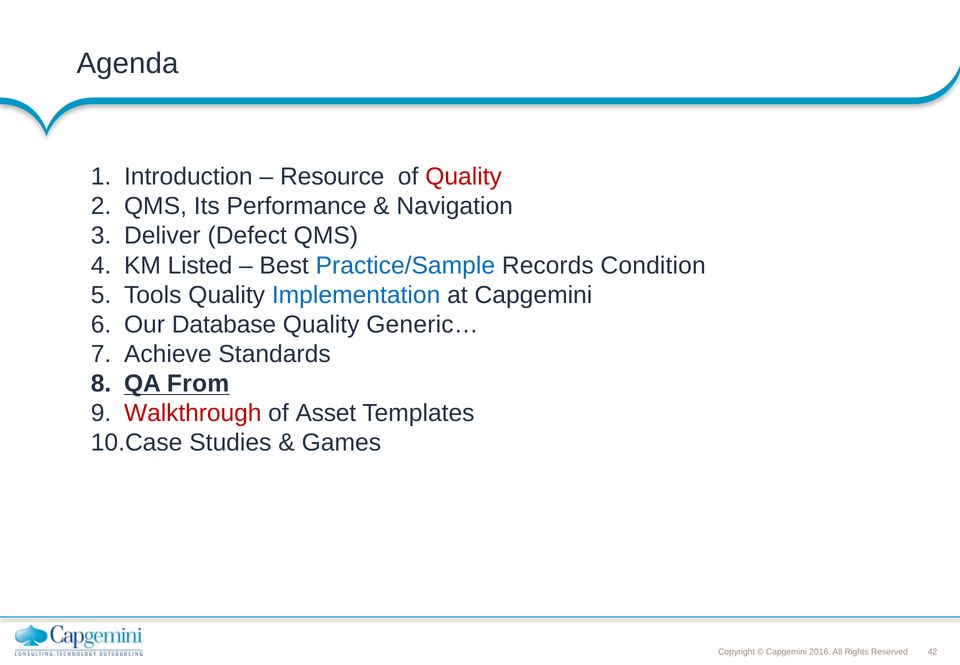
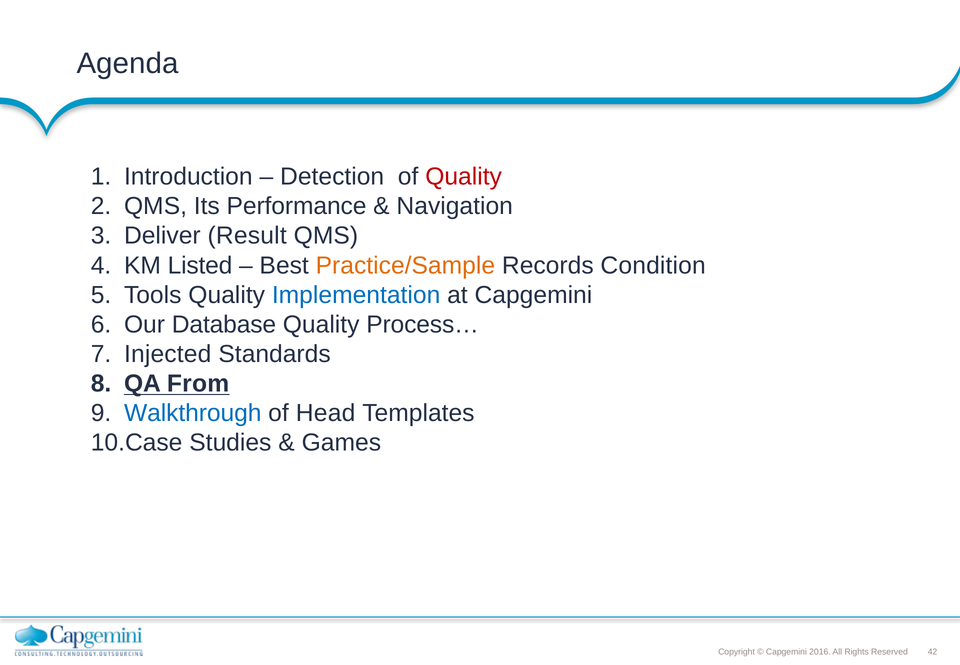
Resource: Resource -> Detection (332, 177)
Defect: Defect -> Result (247, 236)
Practice/Sample colour: blue -> orange (405, 265)
Generic…: Generic… -> Process… (423, 324)
Achieve: Achieve -> Injected (168, 354)
Walkthrough colour: red -> blue (193, 413)
Asset: Asset -> Head (326, 413)
